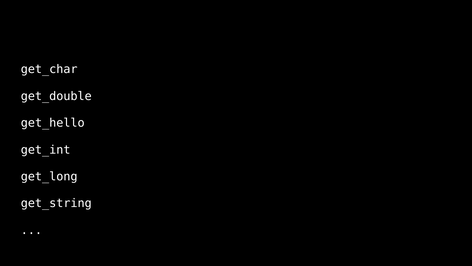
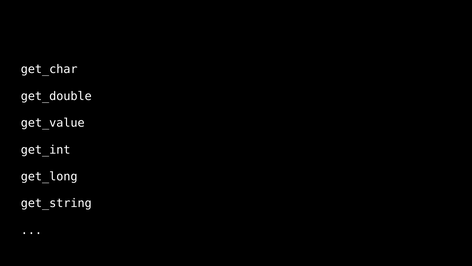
get_hello: get_hello -> get_value (53, 123)
